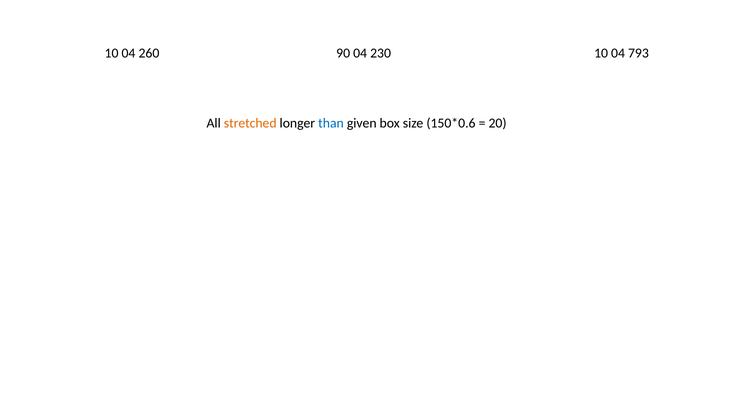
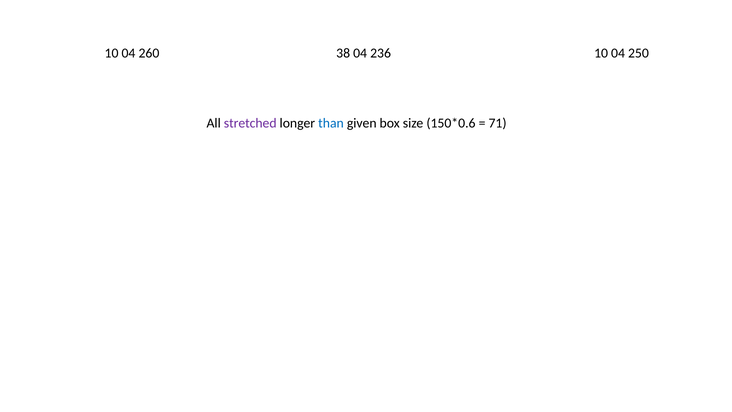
90: 90 -> 38 (343, 53)
230: 230 -> 236 (381, 53)
793: 793 -> 250 (638, 53)
stretched colour: orange -> purple (250, 123)
20: 20 -> 71 (498, 123)
